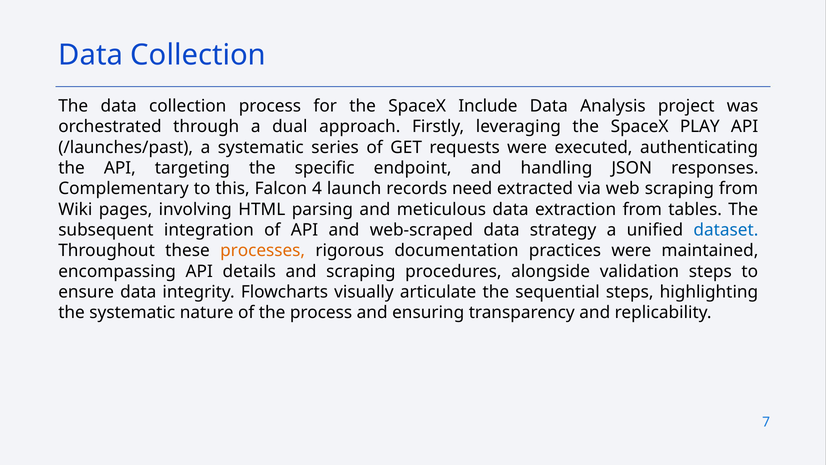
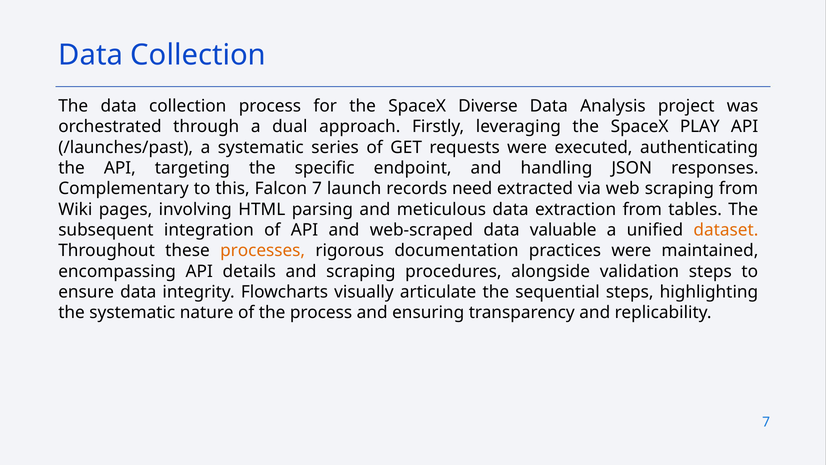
Include: Include -> Diverse (488, 106)
Falcon 4: 4 -> 7 (317, 189)
strategy: strategy -> valuable (563, 230)
dataset colour: blue -> orange (726, 230)
